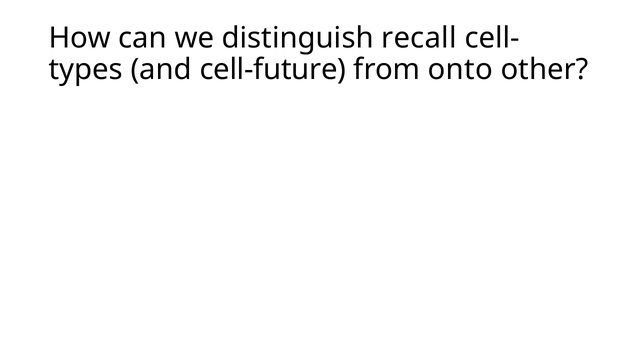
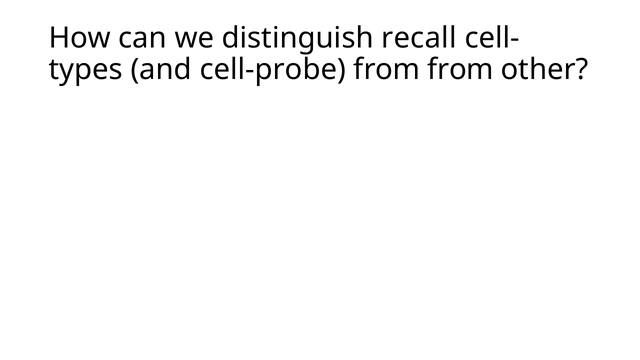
cell-future: cell-future -> cell-probe (273, 70)
from onto: onto -> from (461, 70)
